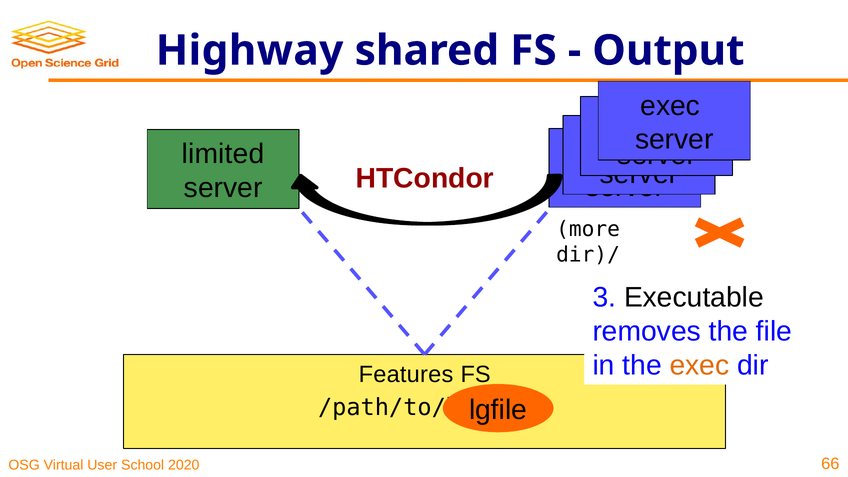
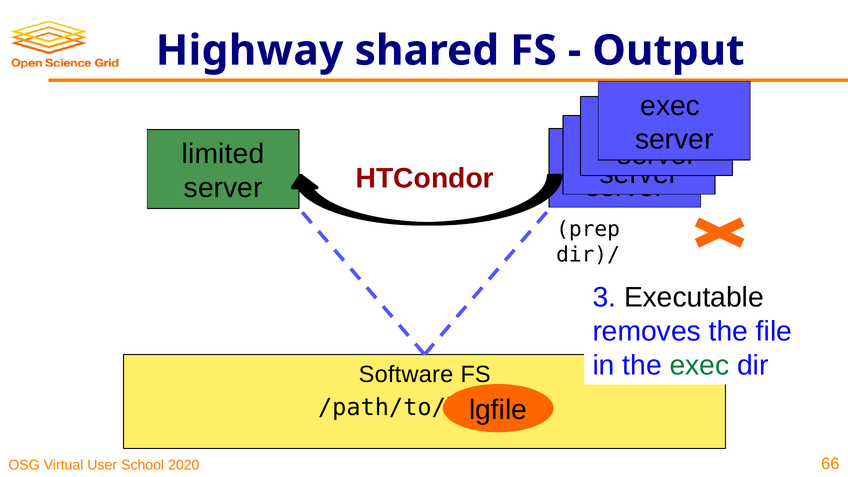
more: more -> prep (588, 229)
exec colour: orange -> green (699, 365)
Features: Features -> Software (406, 375)
